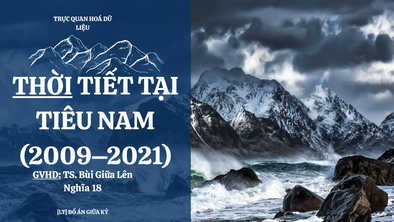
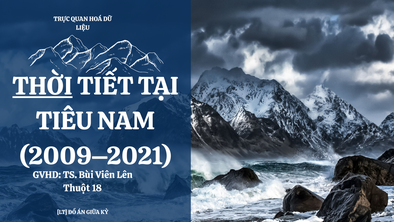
GVHD underline: present -> none (47, 175)
Bùi Giữa: Giữa -> Viên (105, 175)
Nghĩa: Nghĩa -> Thuột (77, 188)
